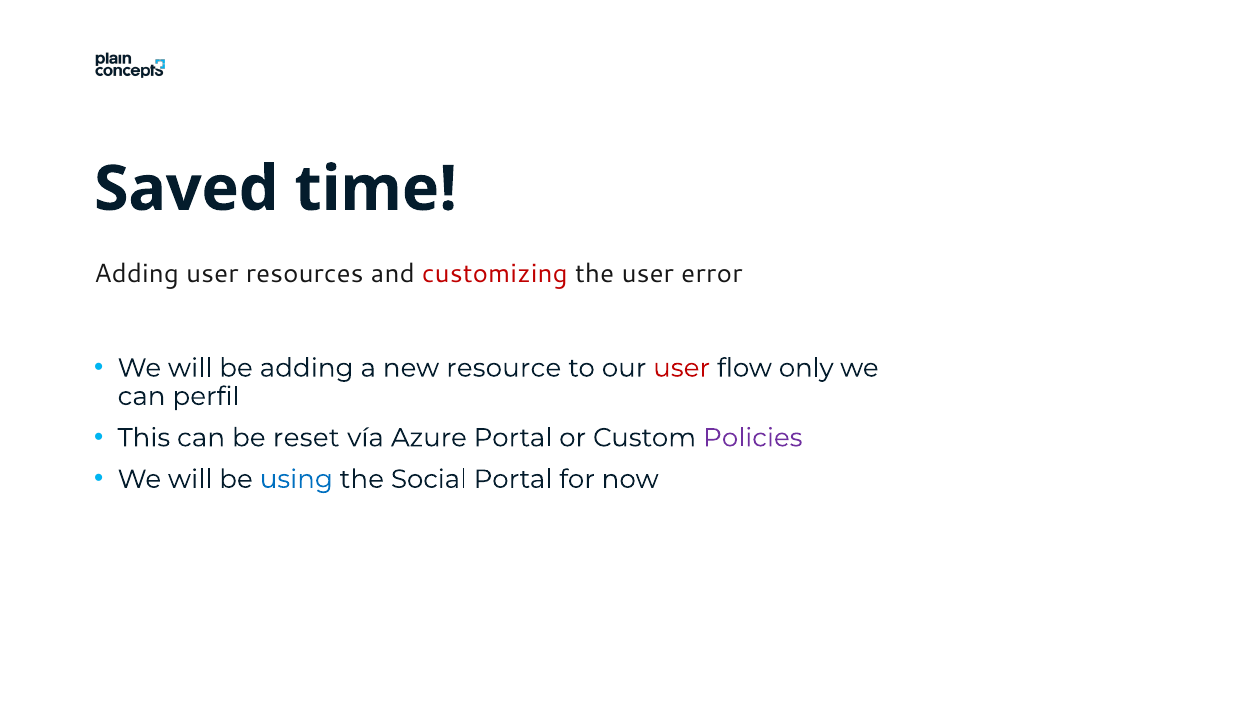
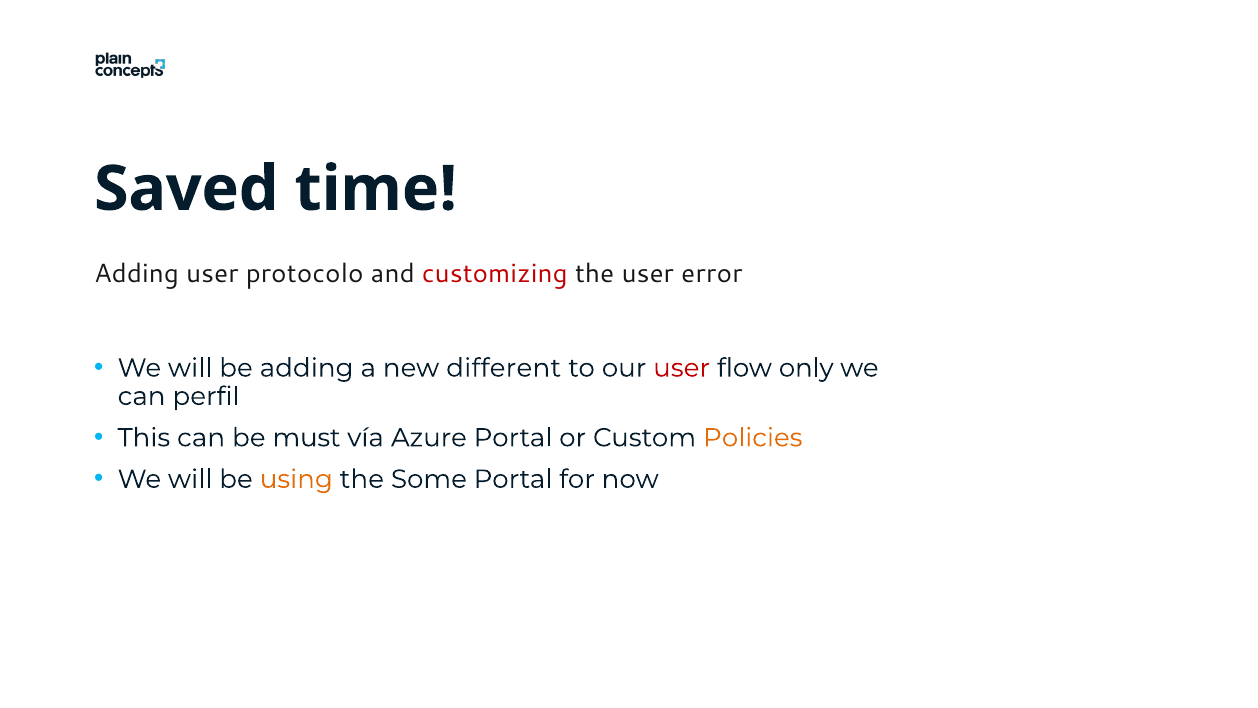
resources: resources -> protocolo (305, 274)
resource: resource -> different (504, 368)
reset: reset -> must (306, 438)
Policies colour: purple -> orange (753, 438)
using colour: blue -> orange (296, 479)
Social: Social -> Some (429, 479)
